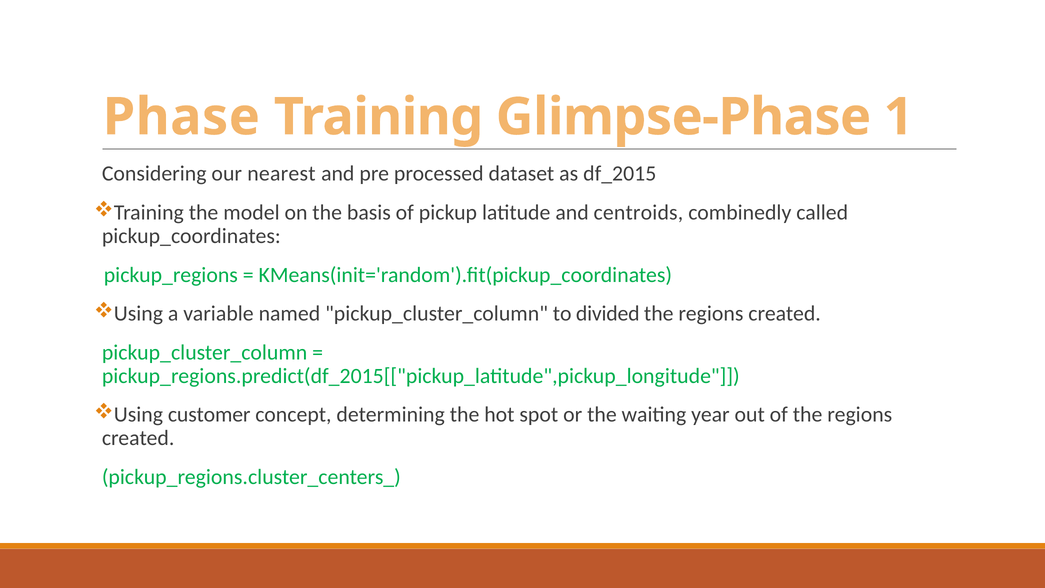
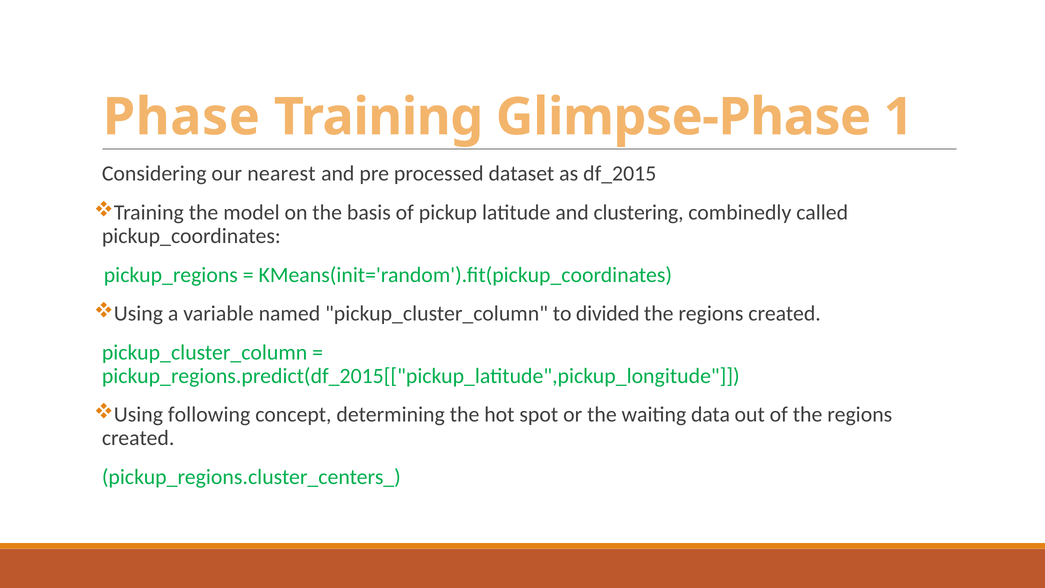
centroids: centroids -> clustering (639, 213)
customer: customer -> following (209, 415)
year: year -> data (711, 415)
